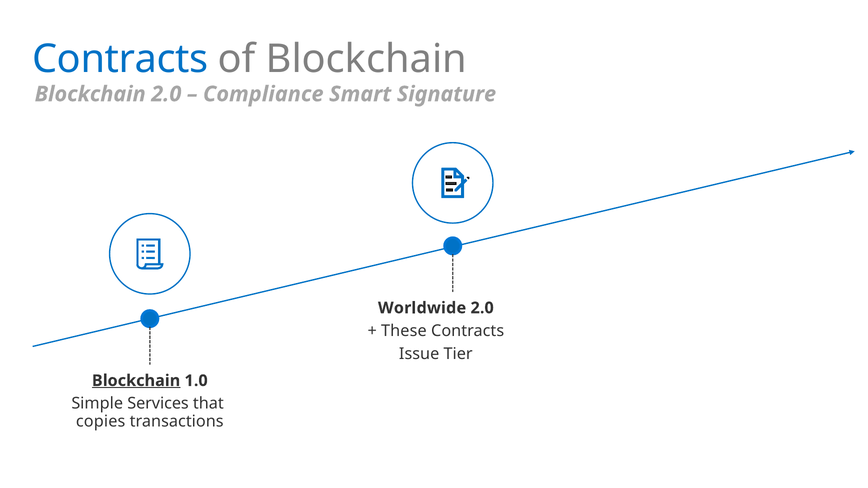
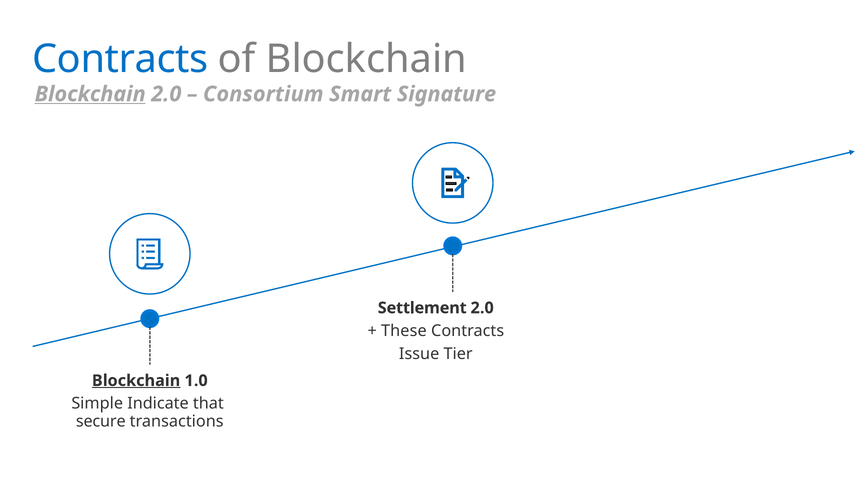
Blockchain underline: none -> present (90, 94)
Compliance: Compliance -> Consortium (263, 94)
Worldwide: Worldwide -> Settlement (422, 308)
Services: Services -> Indicate (158, 404)
copies: copies -> secure (101, 421)
